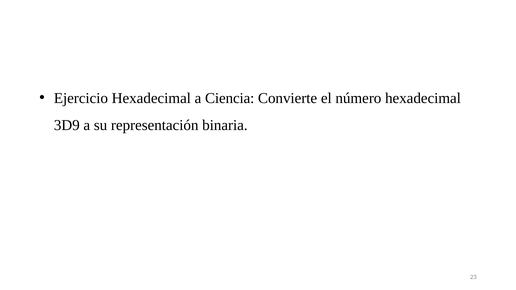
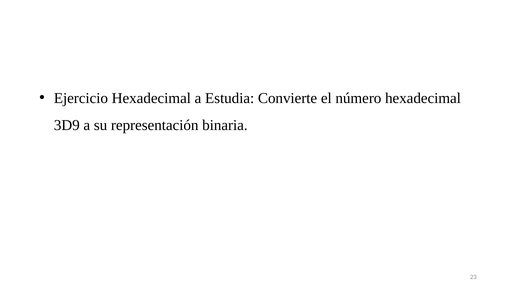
Ciencia: Ciencia -> Estudia (230, 98)
